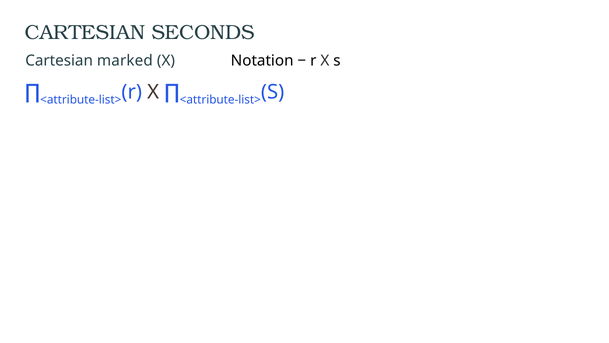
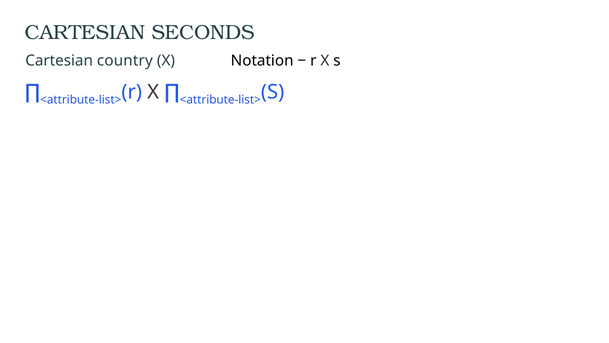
marked: marked -> country (125, 61)
